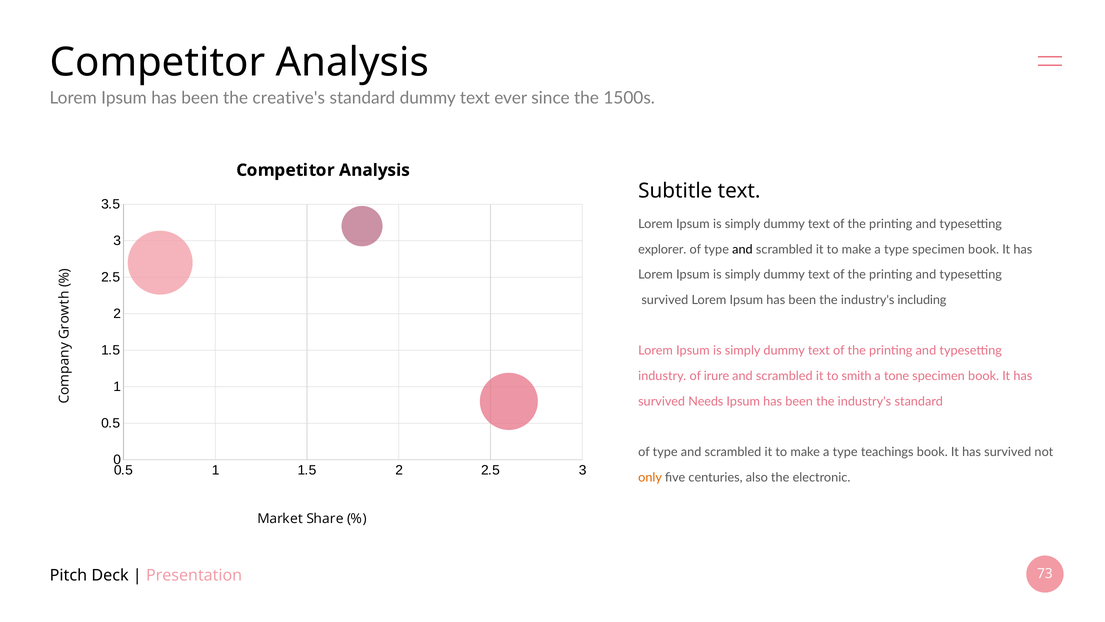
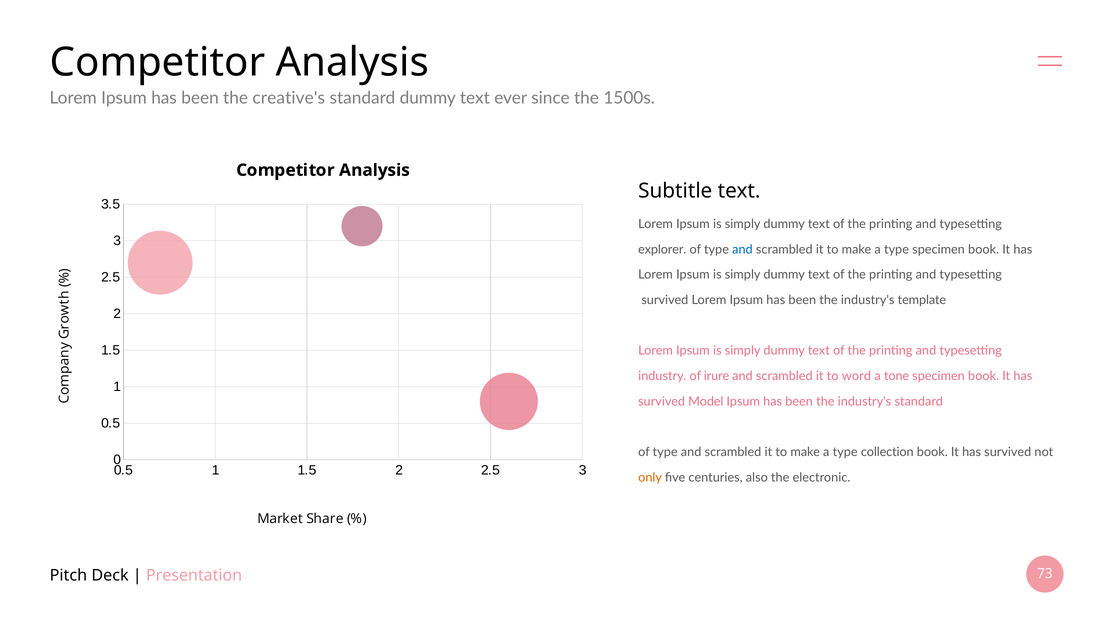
and colour: black -> blue (742, 249)
including: including -> template (922, 300)
smith: smith -> word (856, 376)
Needs: Needs -> Model (706, 401)
teachings: teachings -> collection (887, 452)
